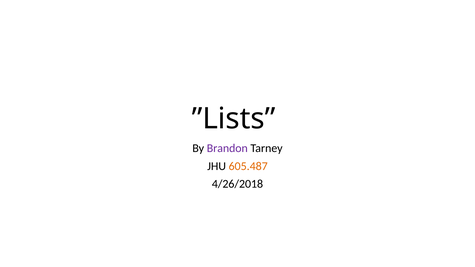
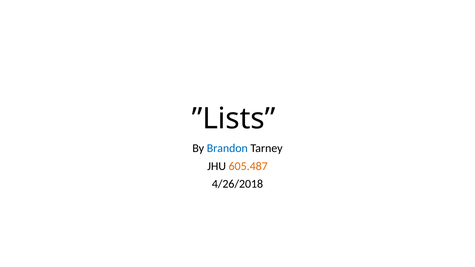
Brandon colour: purple -> blue (227, 148)
